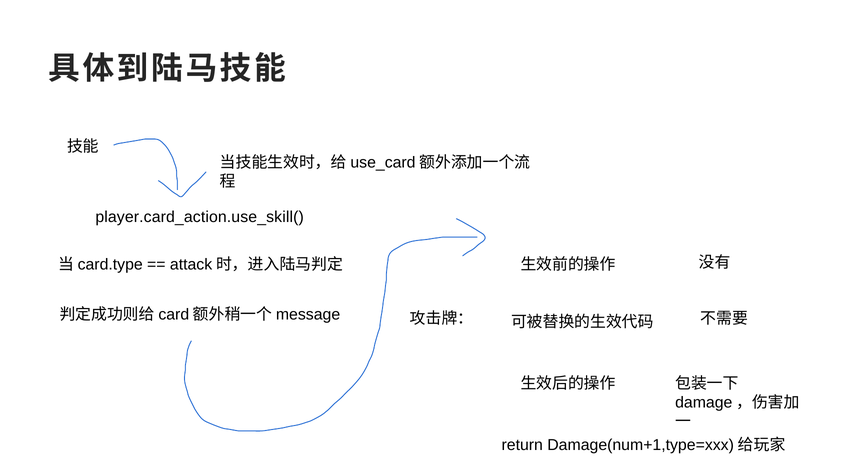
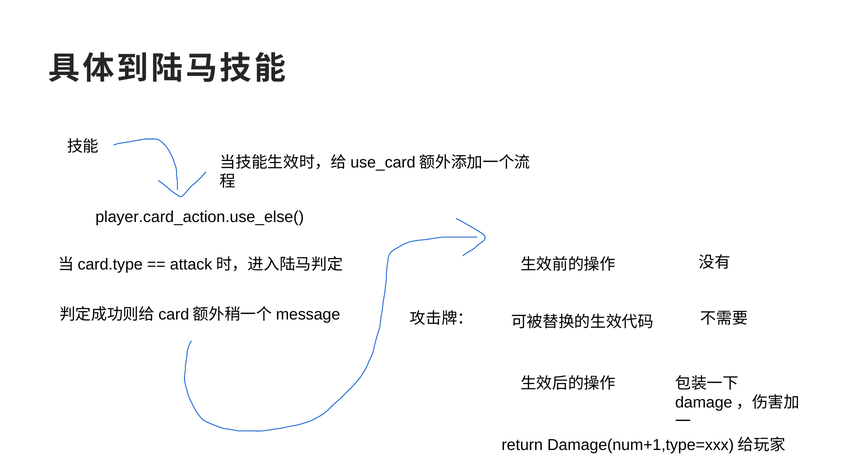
player.card_action.use_skill(: player.card_action.use_skill( -> player.card_action.use_else( (200, 217)
